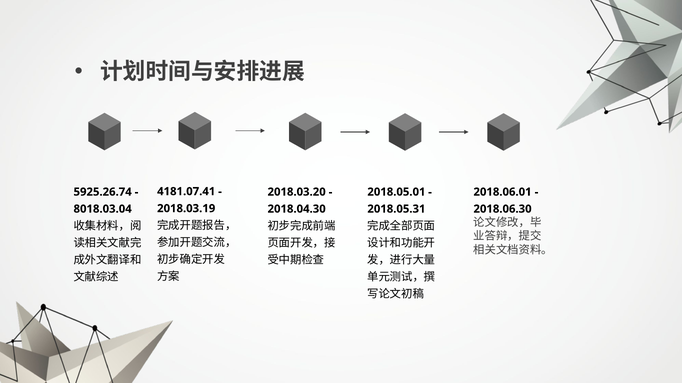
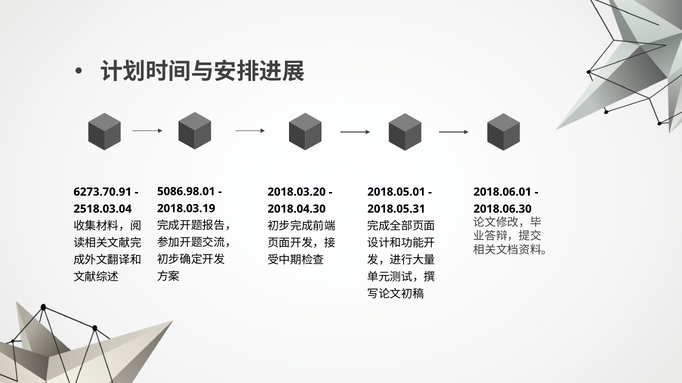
4181.07.41: 4181.07.41 -> 5086.98.01 (186, 192)
5925.26.74: 5925.26.74 -> 6273.70.91 (103, 192)
8018.03.04: 8018.03.04 -> 2518.03.04 (103, 209)
